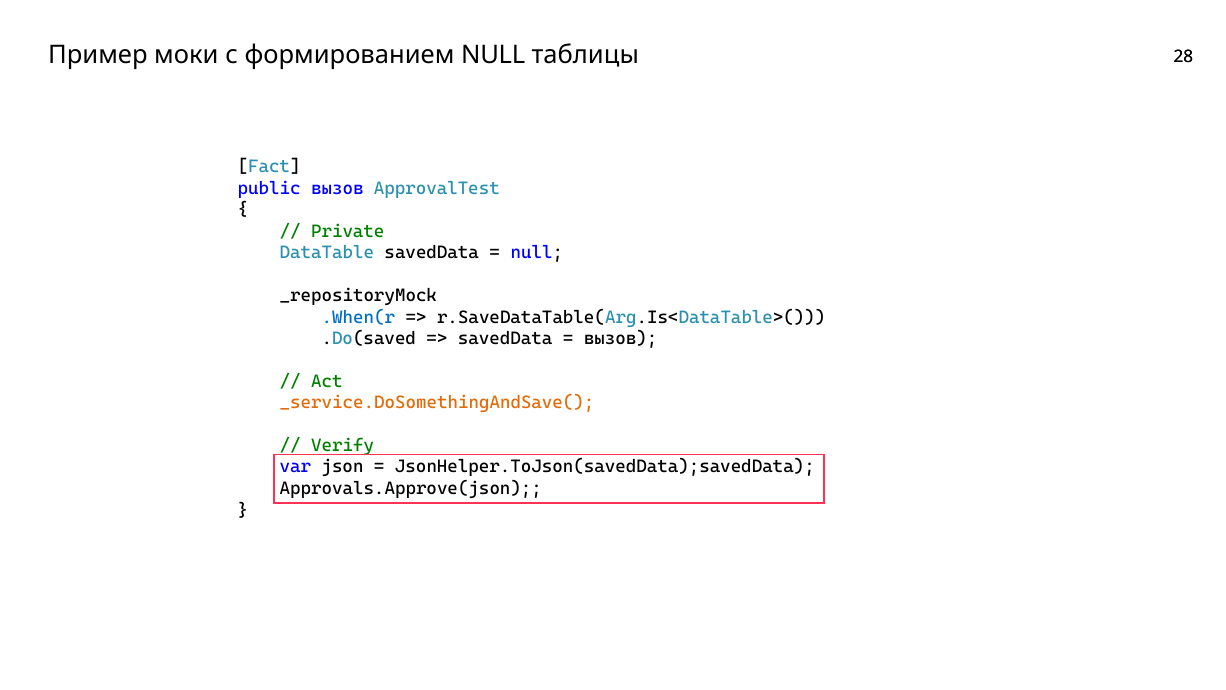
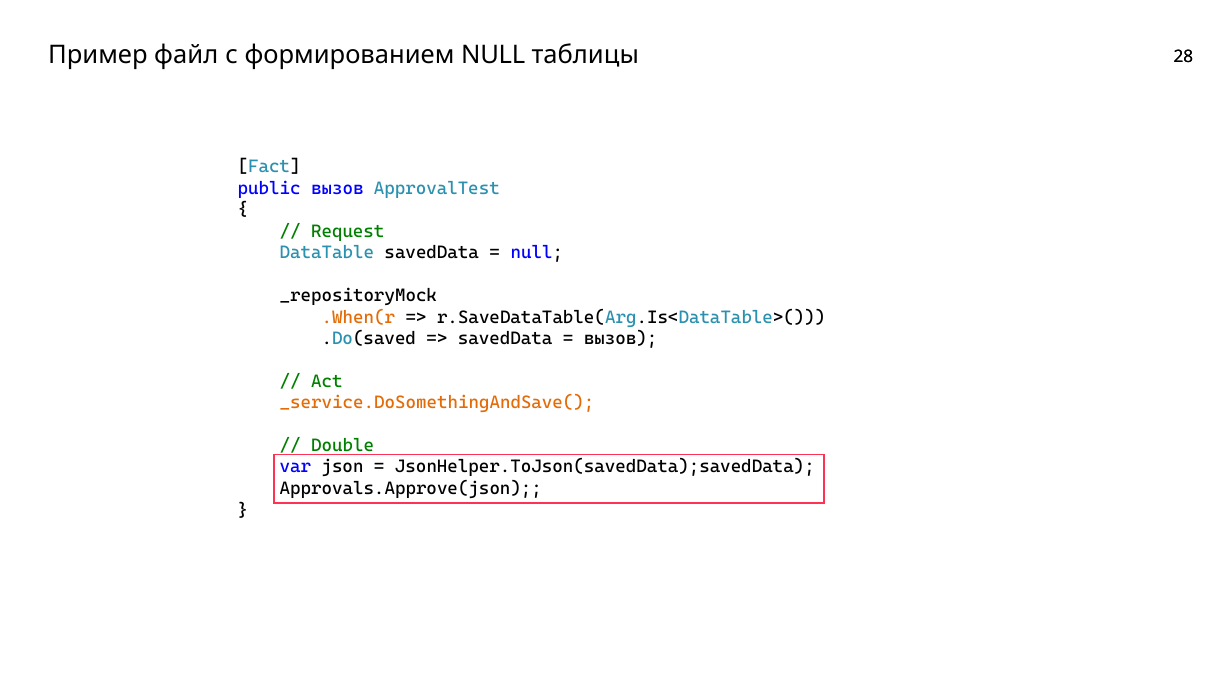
моки: моки -> файл (186, 55)
Private: Private -> Request (348, 231)
.When(r colour: blue -> orange (358, 317)
Verify: Verify -> Double (343, 446)
